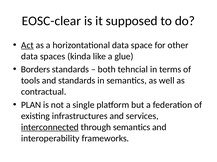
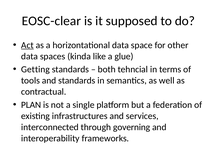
Borders: Borders -> Getting (35, 70)
interconnected underline: present -> none (50, 128)
through semantics: semantics -> governing (132, 128)
